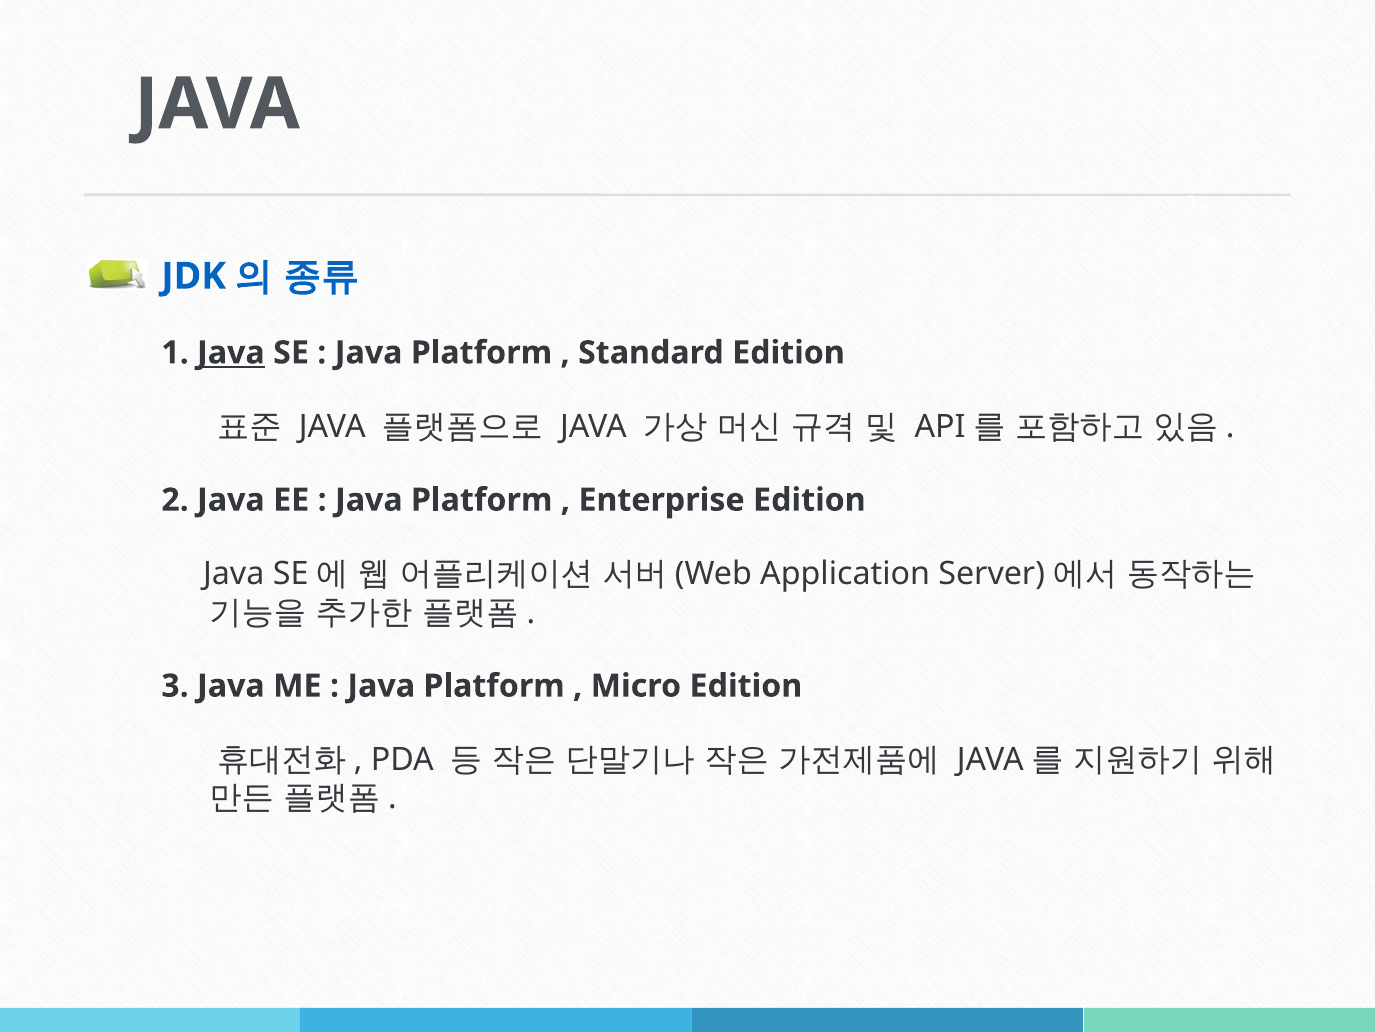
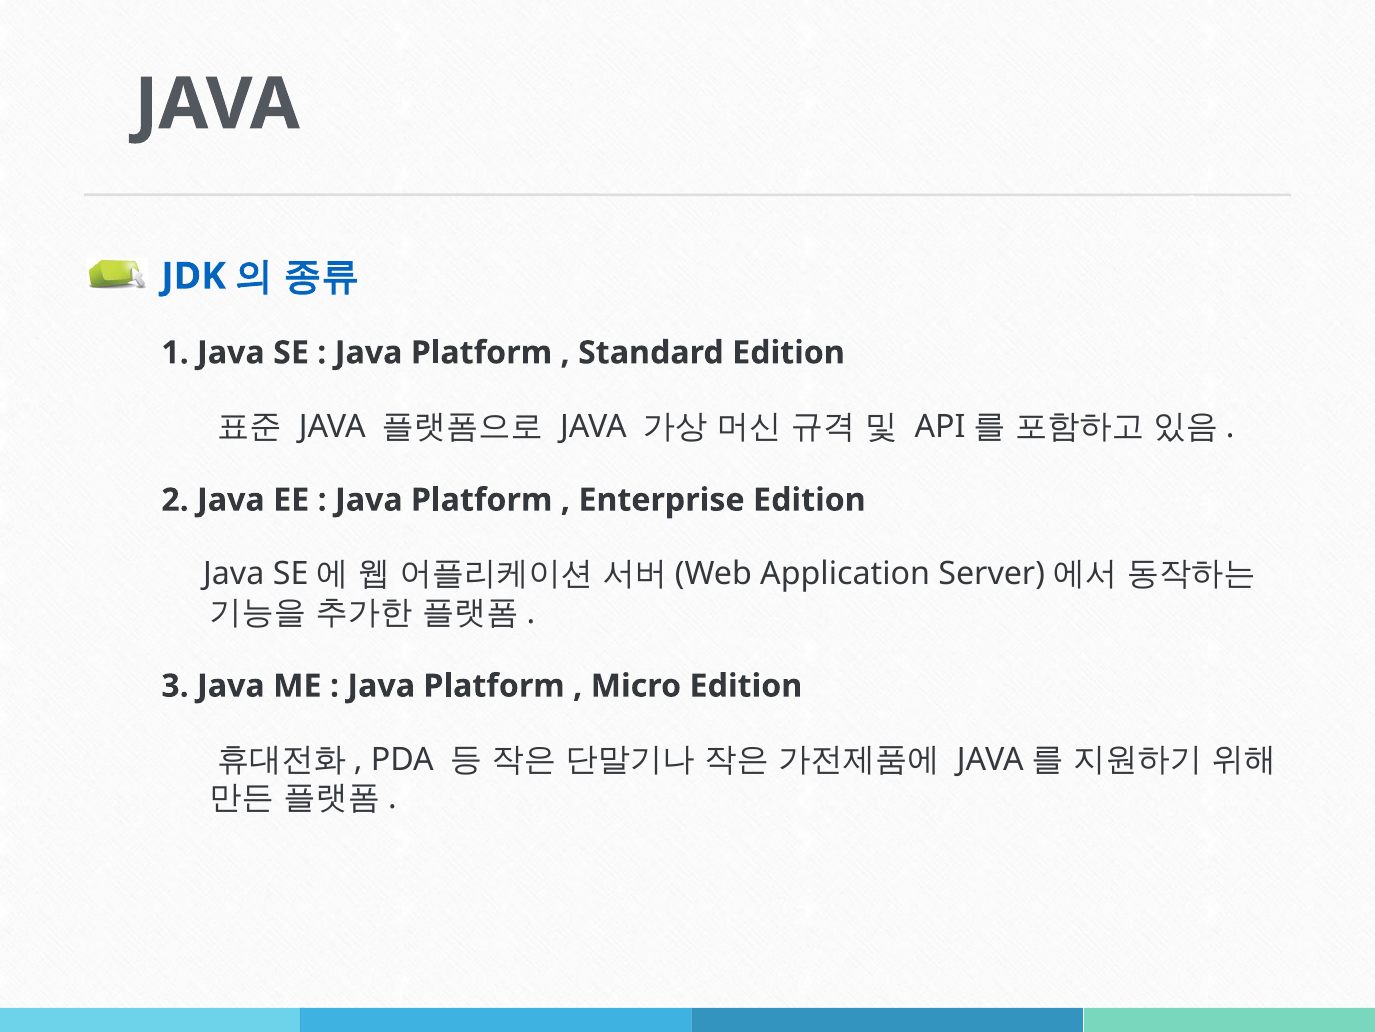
Java underline: present -> none (231, 353)
